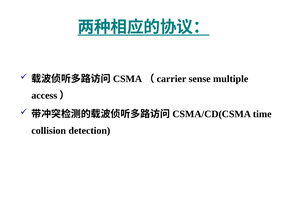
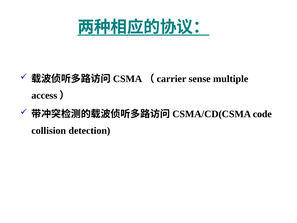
time: time -> code (262, 114)
